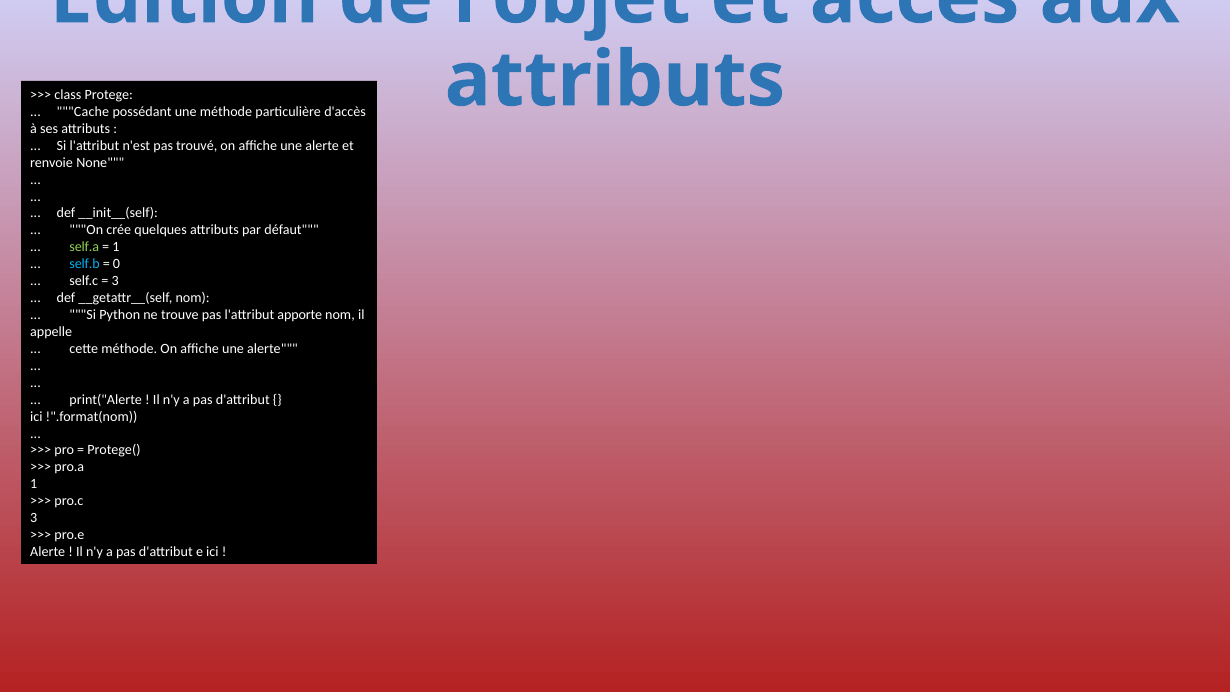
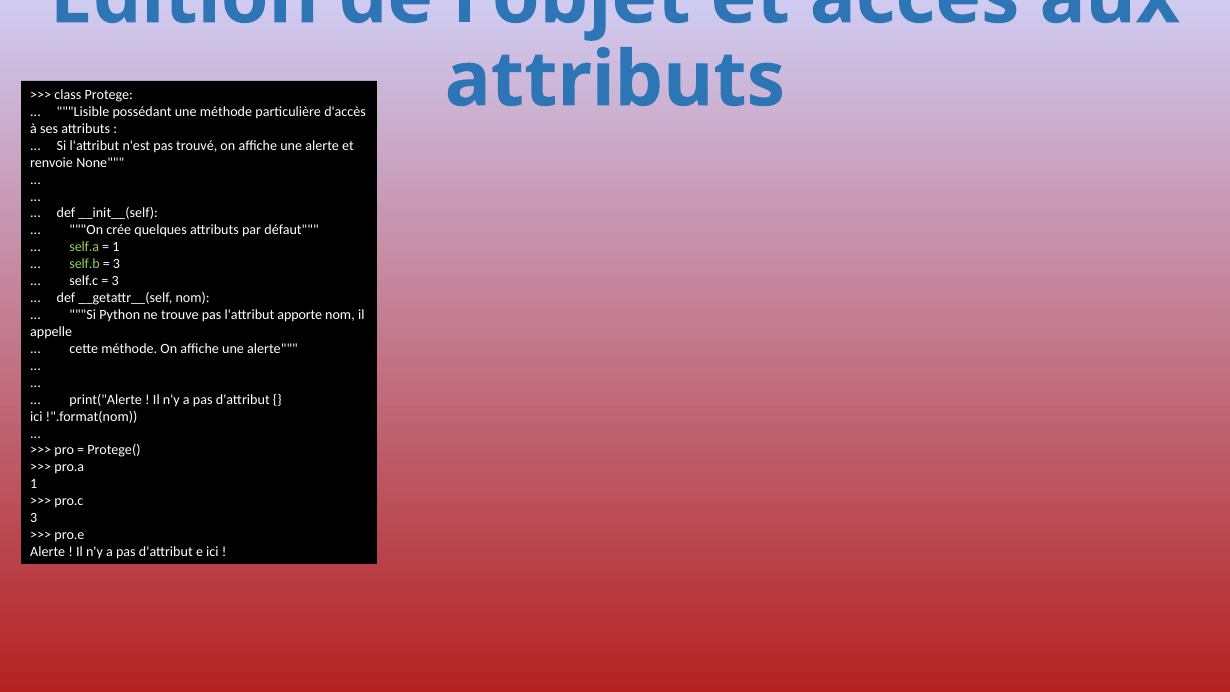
Cache: Cache -> Lisible (83, 112)
self.b colour: light blue -> light green (85, 264)
0: 0 -> 3 (117, 264)
